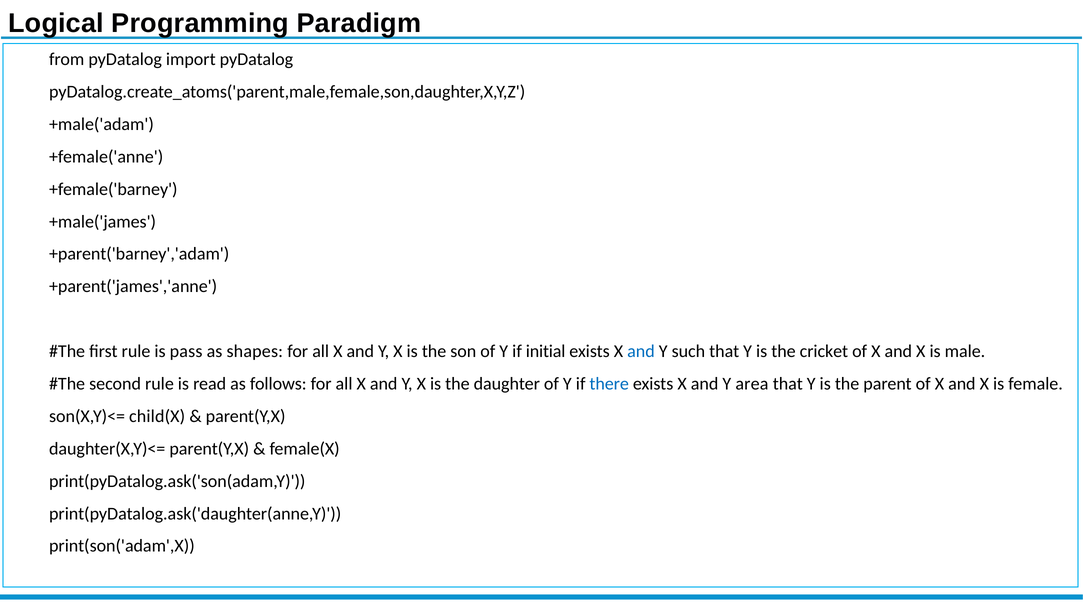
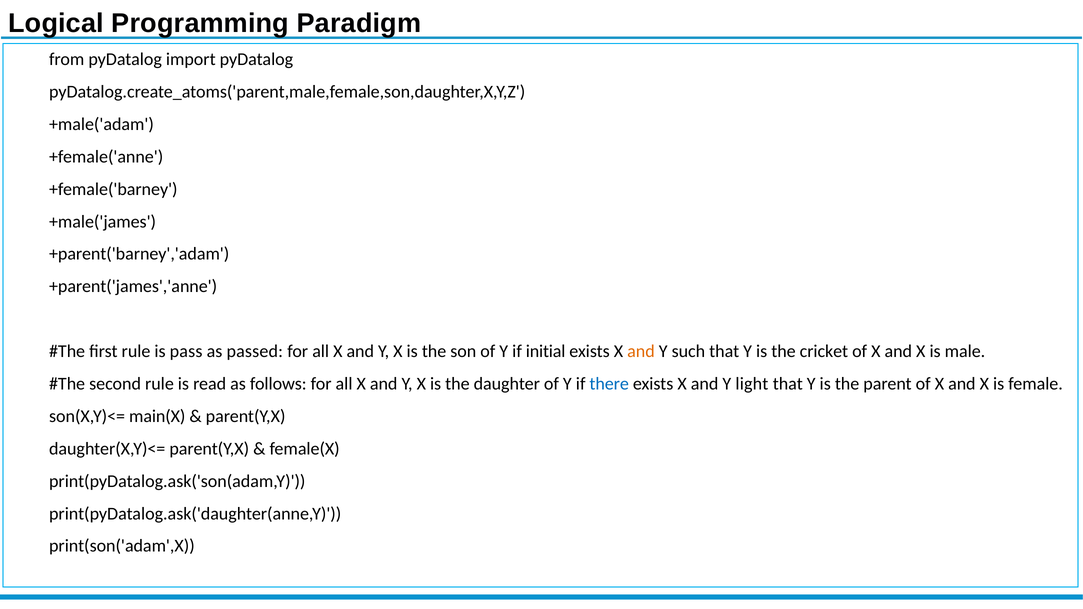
shapes: shapes -> passed (255, 351)
and colour: blue -> orange (641, 351)
area: area -> light (752, 384)
child(X: child(X -> main(X (157, 416)
